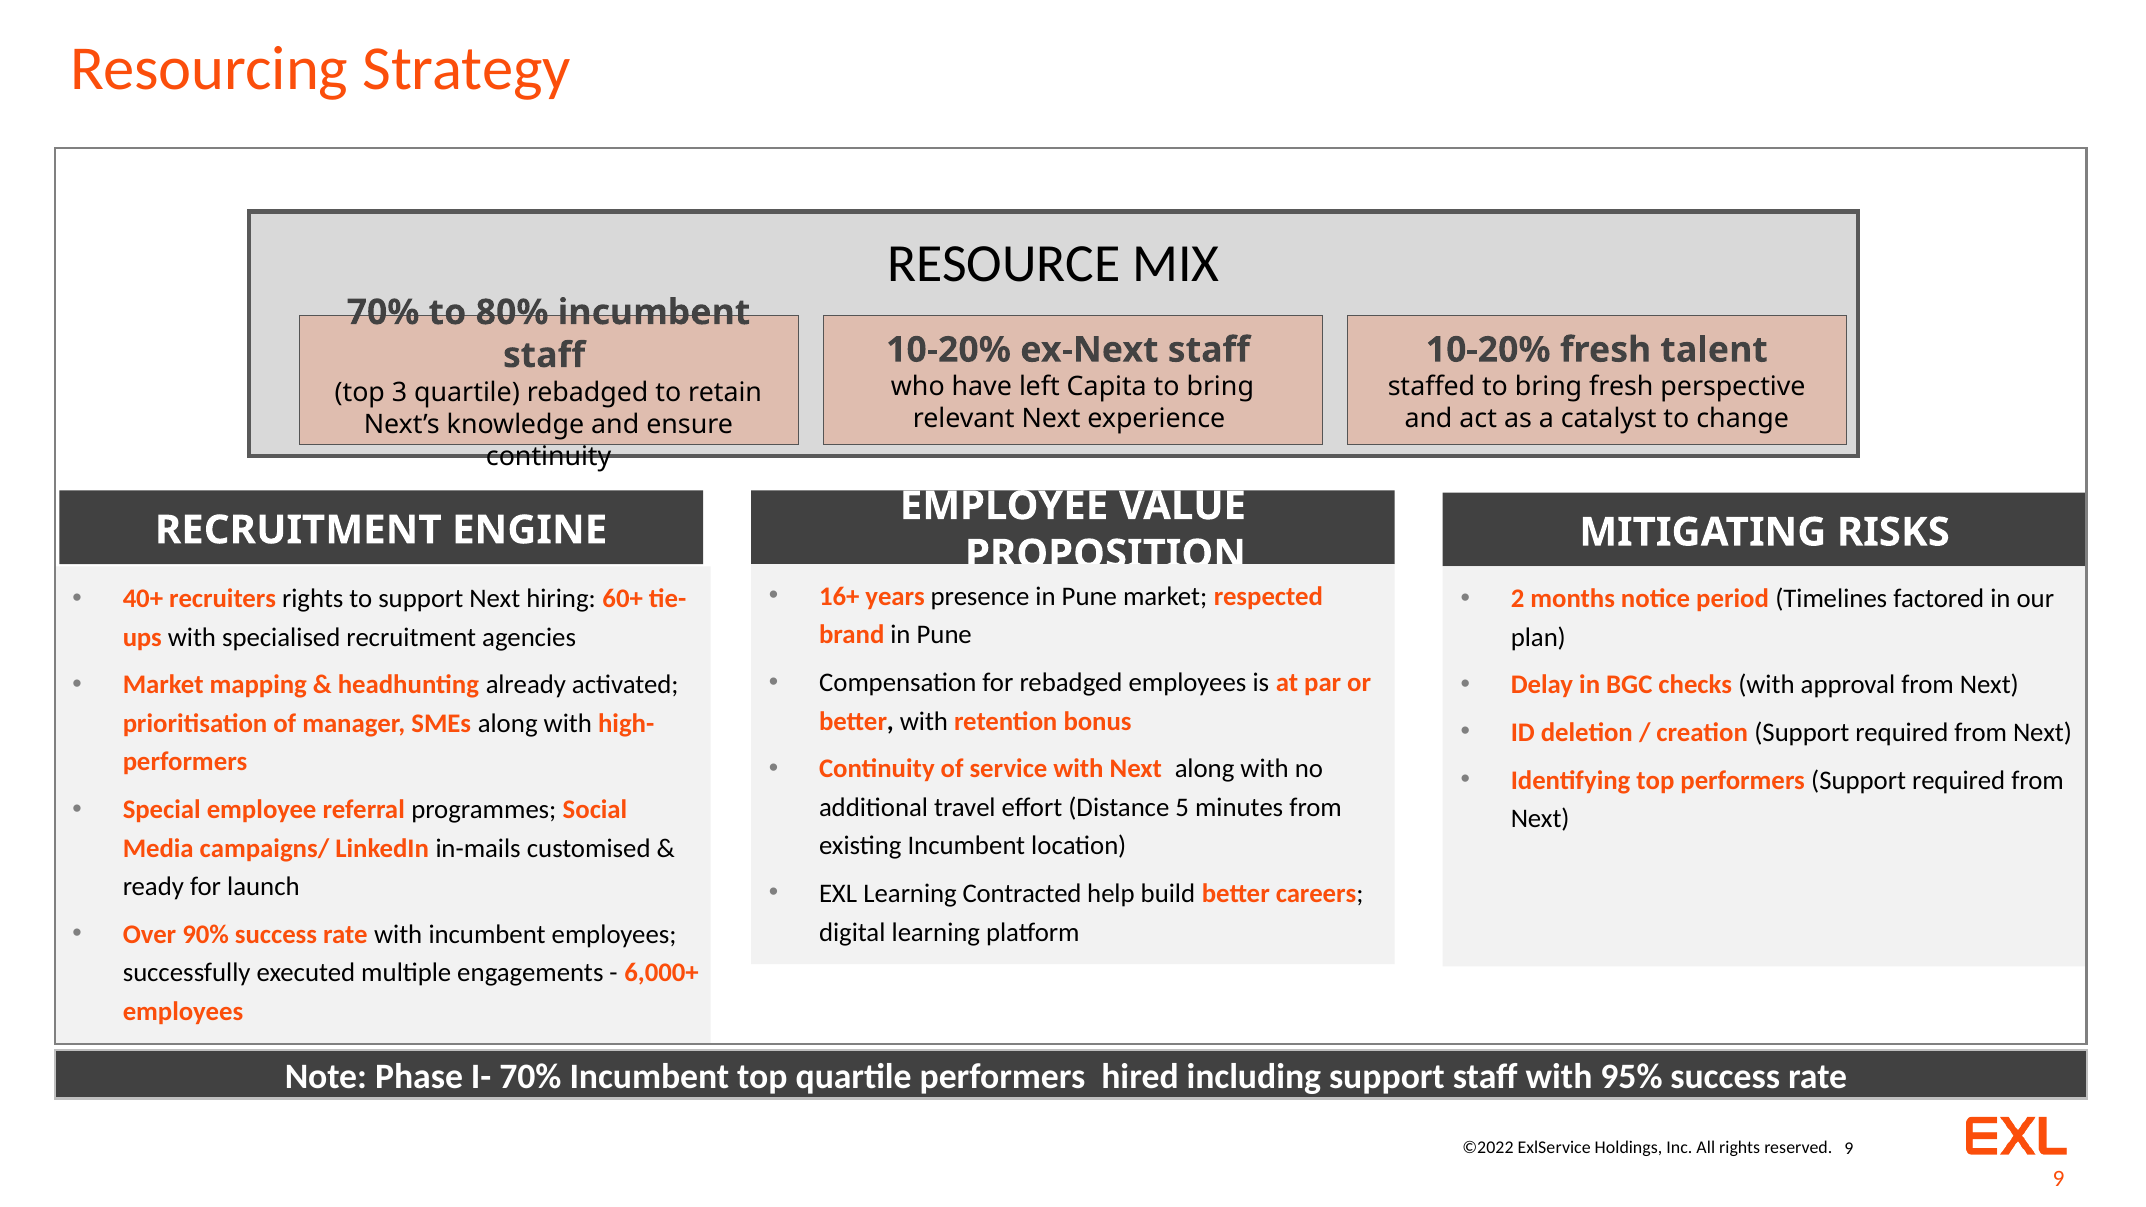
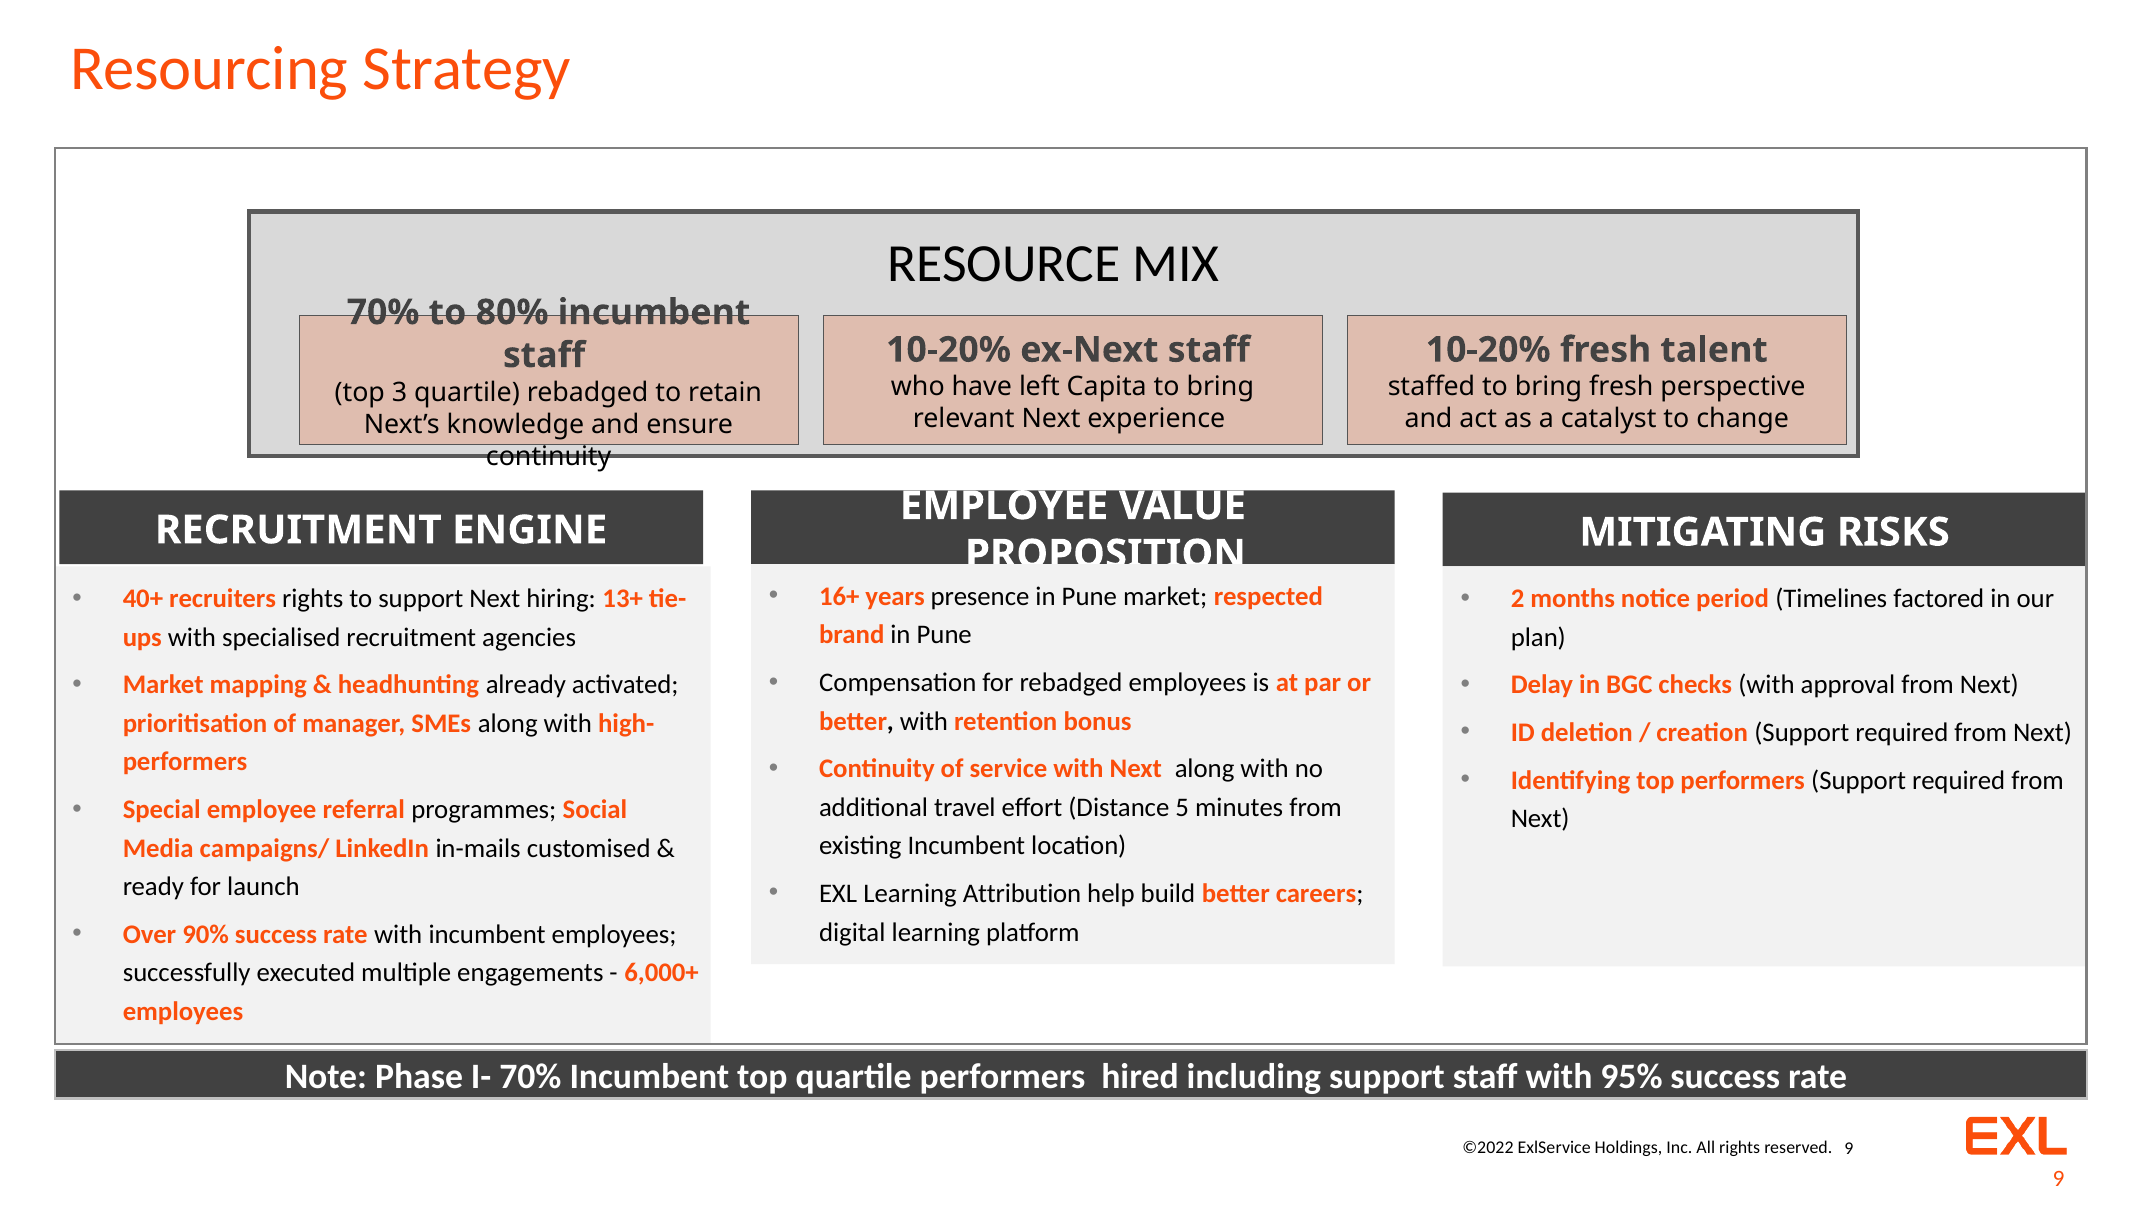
60+: 60+ -> 13+ (623, 599)
Contracted: Contracted -> Attribution (1022, 894)
